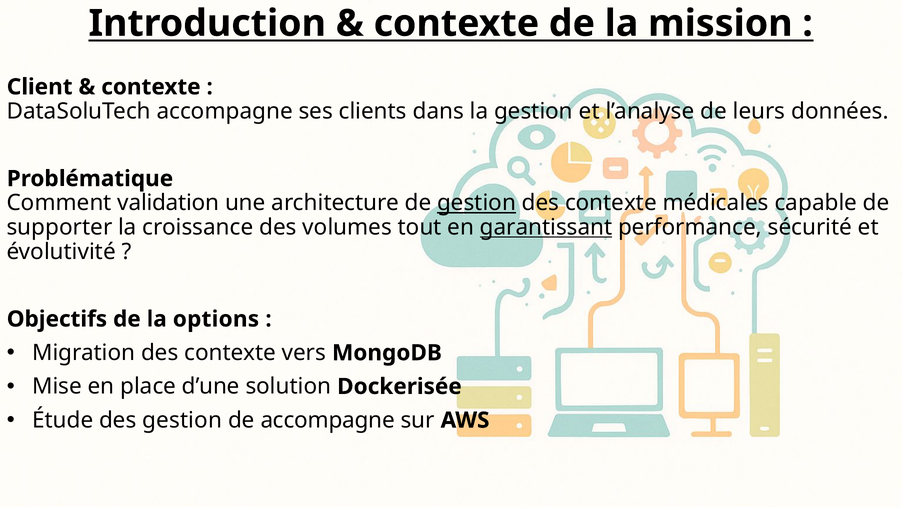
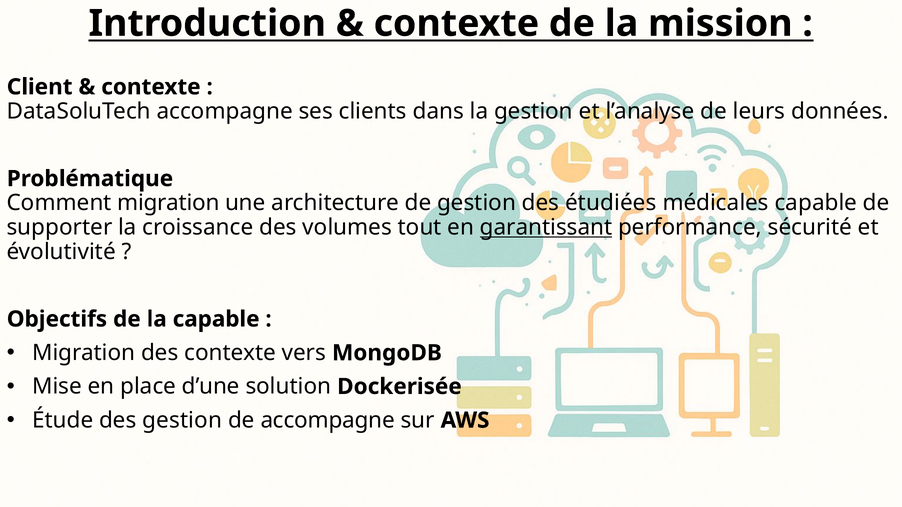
Comment validation: validation -> migration (168, 203)
gestion underline: present -> none (477, 203)
contexte: contexte -> étudiées (611, 203)
la options: options -> capable (216, 319)
